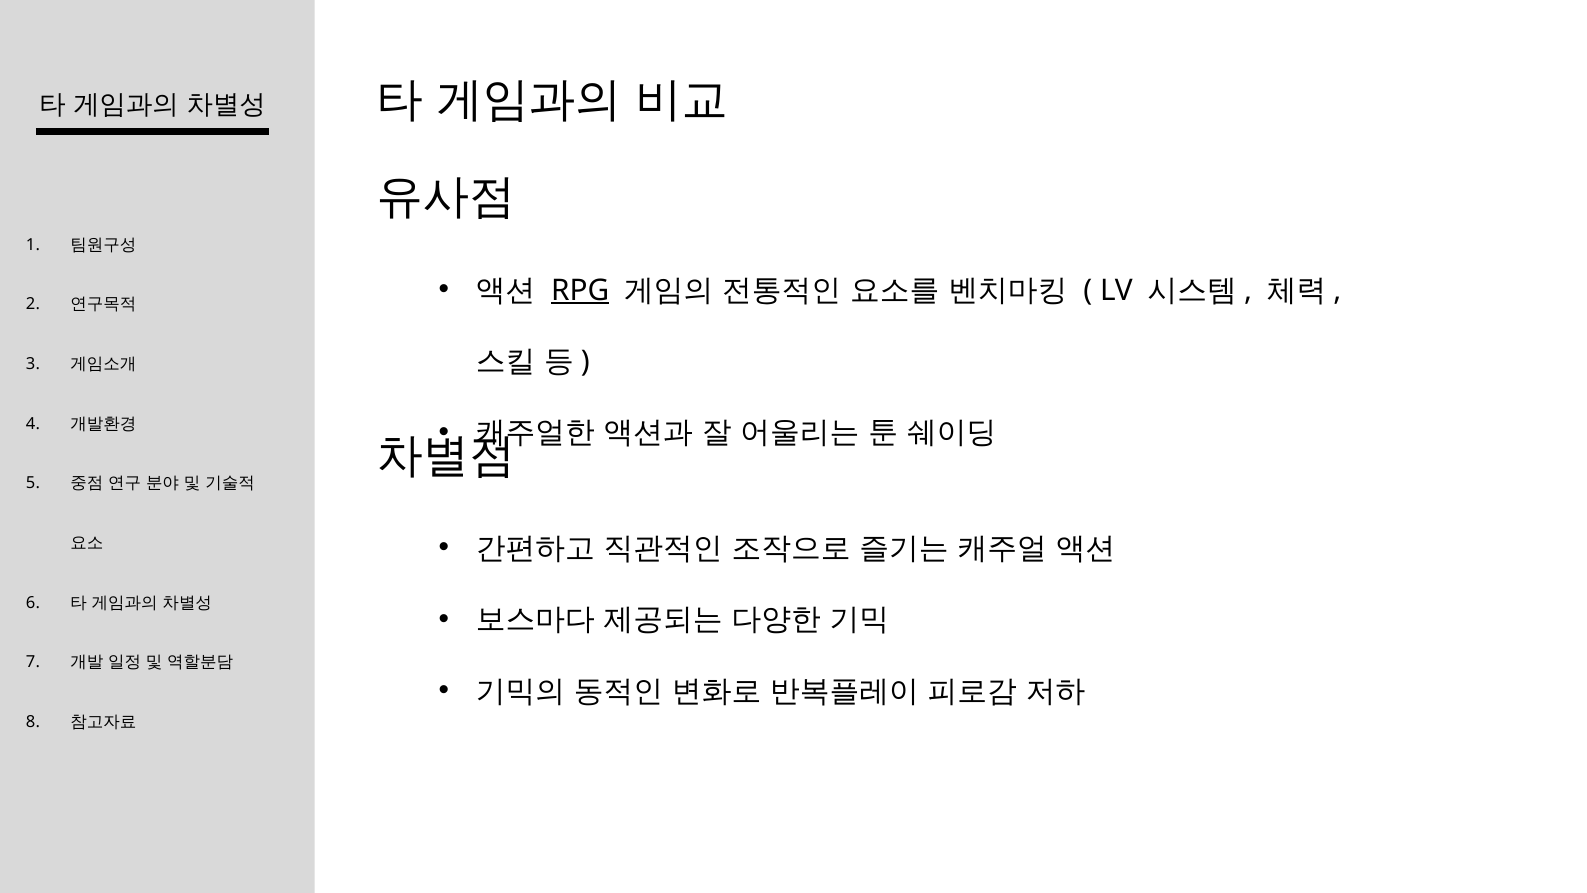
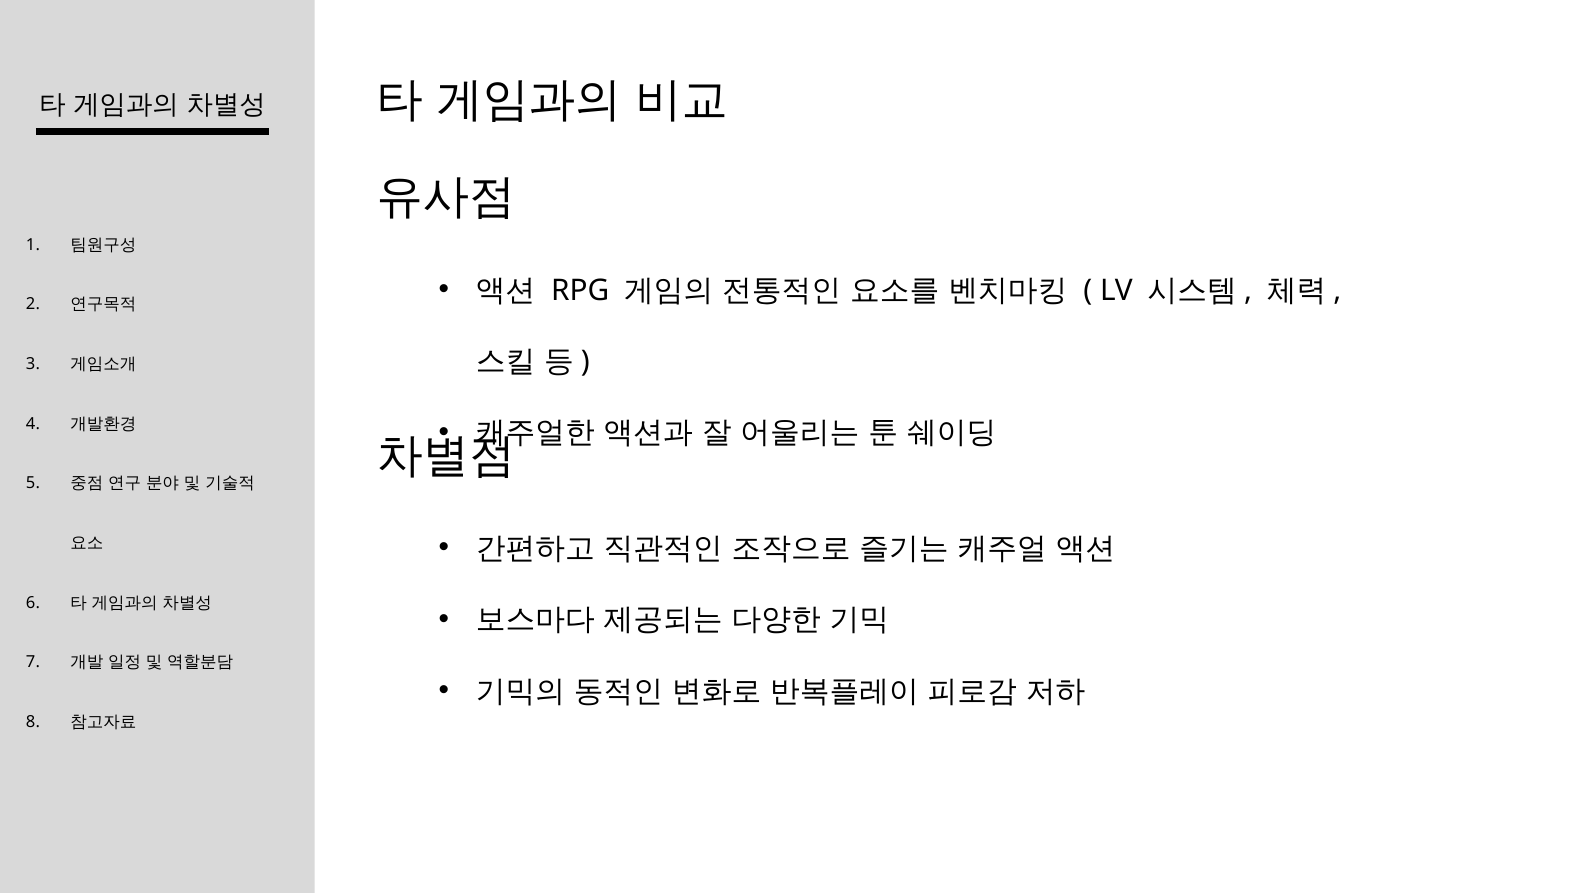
RPG underline: present -> none (580, 290)
